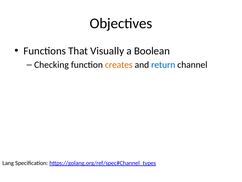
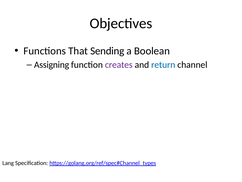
Visually: Visually -> Sending (107, 51)
Checking: Checking -> Assigning (52, 65)
creates colour: orange -> purple (119, 65)
